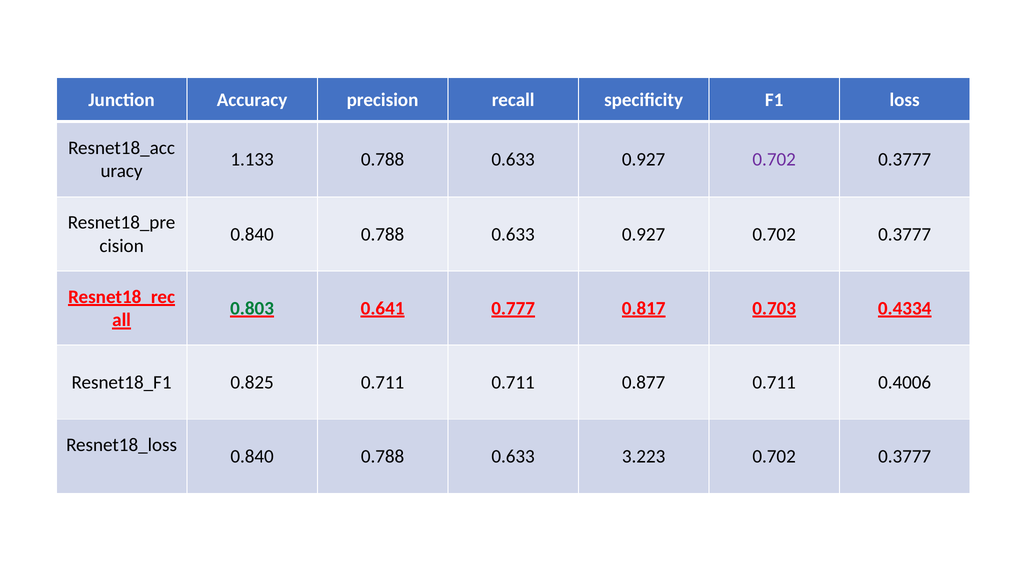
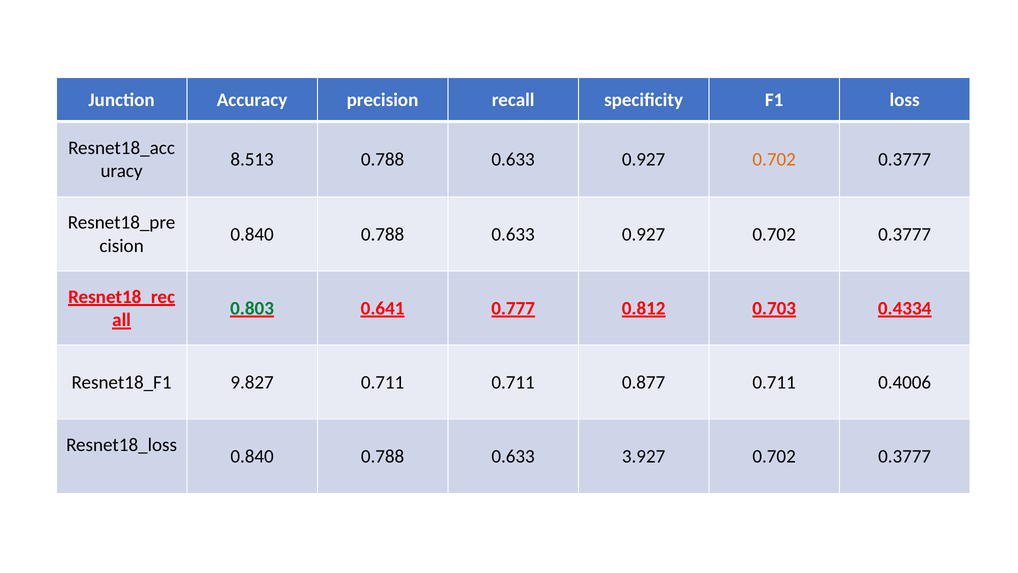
1.133: 1.133 -> 8.513 (252, 159)
0.702 colour: purple -> orange (774, 159)
0.817: 0.817 -> 0.812 (644, 308)
0.825: 0.825 -> 9.827 (252, 382)
3.223: 3.223 -> 3.927 (644, 456)
